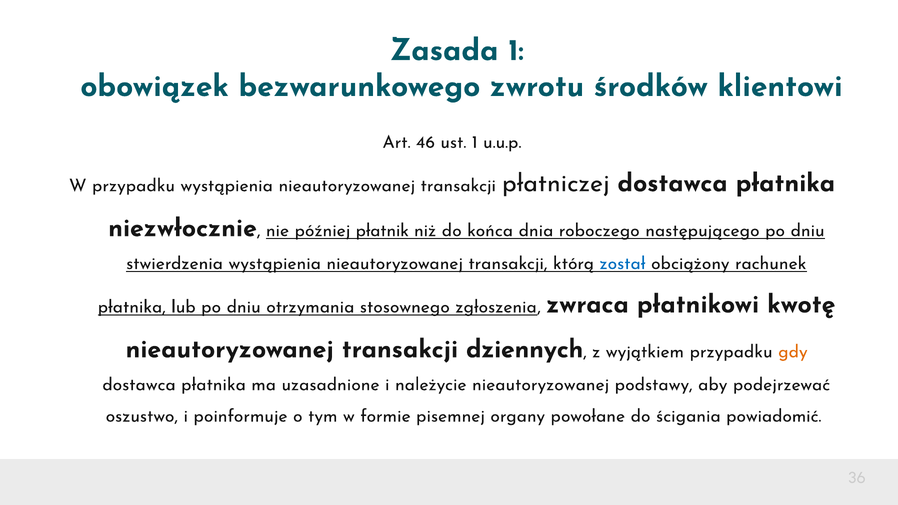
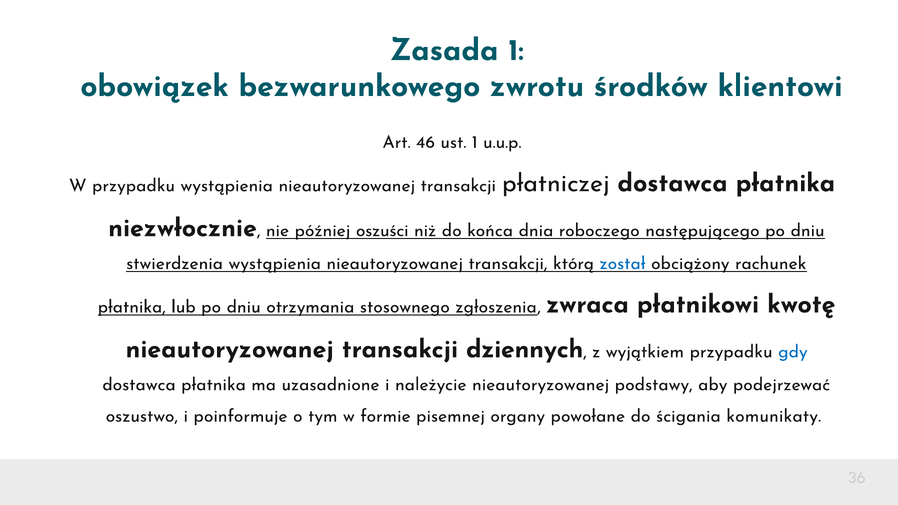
płatnik: płatnik -> oszuści (382, 230)
gdy colour: orange -> blue (793, 352)
powiadomić: powiadomić -> komunikaty (774, 416)
